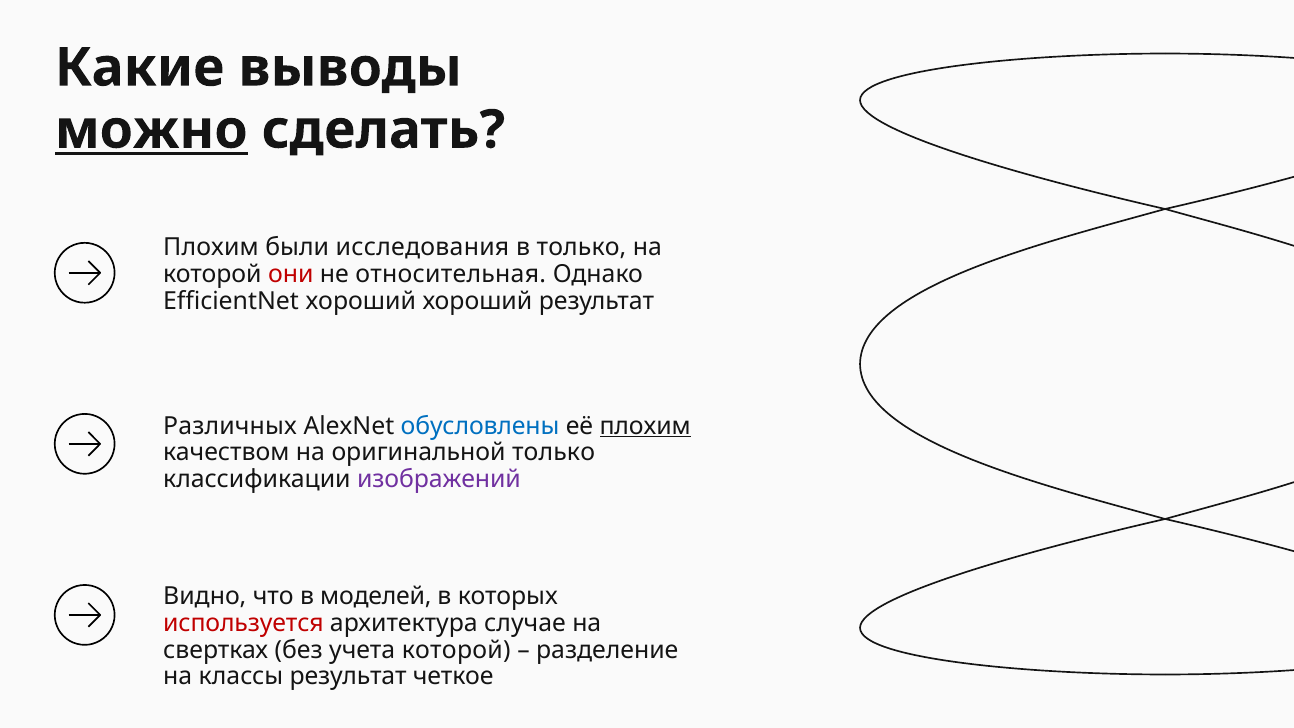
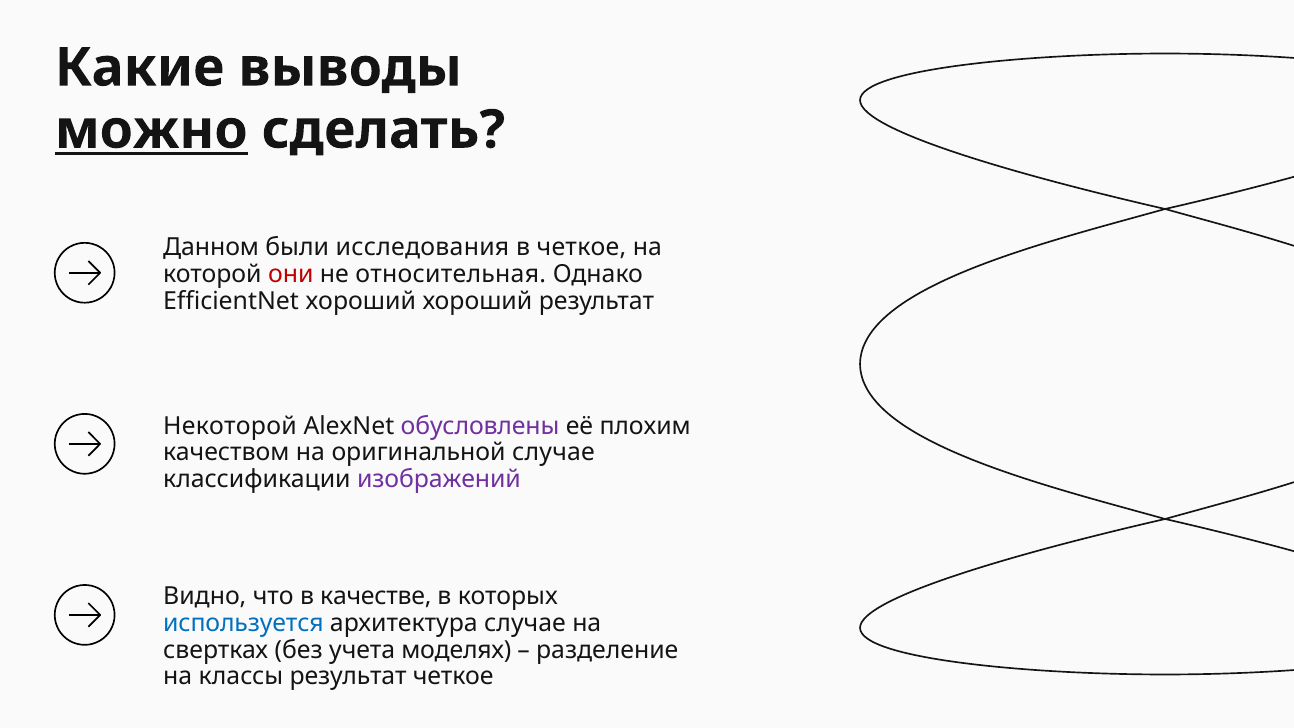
Плохим: Плохим -> Данном (211, 247)
в только: только -> четкое (581, 247)
Различных: Различных -> Некоторой (230, 426)
обусловлены colour: blue -> purple (480, 426)
плохим underline: present -> none (645, 426)
оригинальной только: только -> случае (553, 453)
моделей: моделей -> качестве (376, 596)
используется colour: red -> blue (243, 623)
учета которой: которой -> моделях (456, 650)
